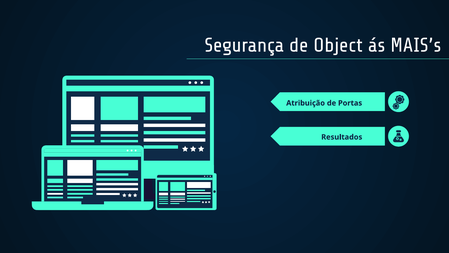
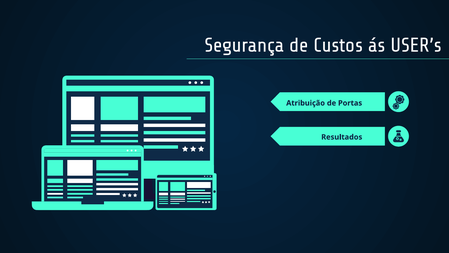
Object: Object -> Custos (338, 45)
MAIS’s: MAIS’s -> USER’s (416, 45)
